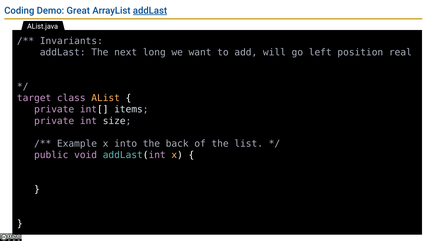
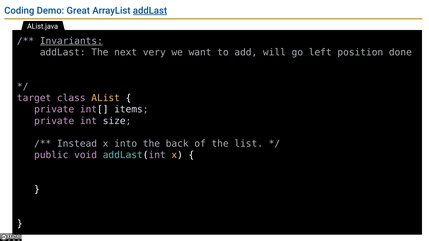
Invariants underline: none -> present (71, 41)
long: long -> very (154, 52)
real: real -> done (400, 52)
Example: Example -> Instead (77, 144)
